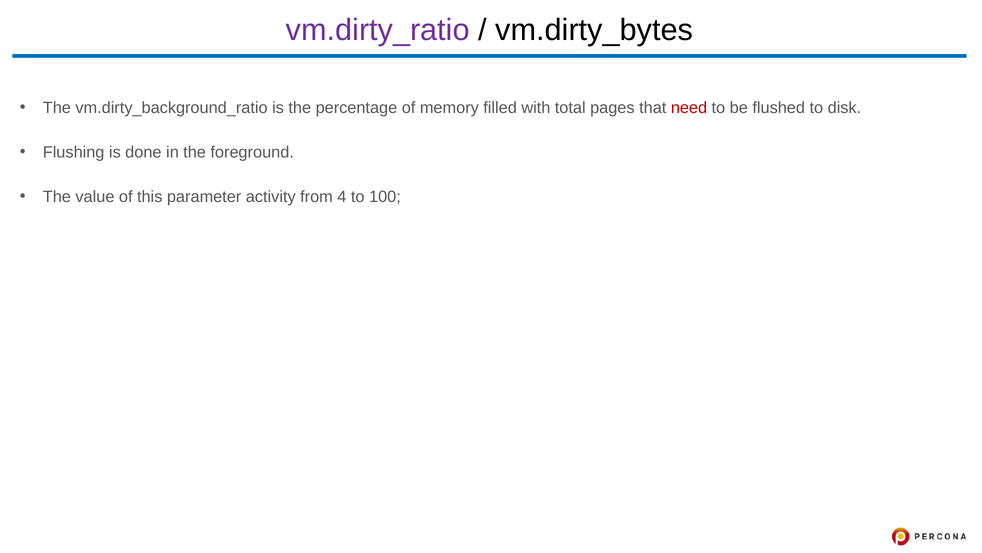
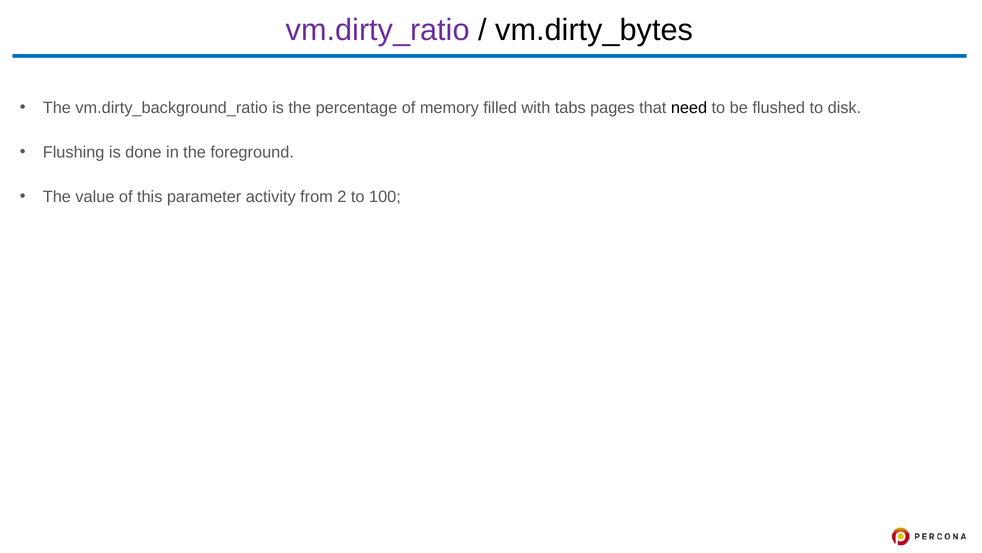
total: total -> tabs (570, 108)
need colour: red -> black (689, 108)
4: 4 -> 2 (342, 197)
